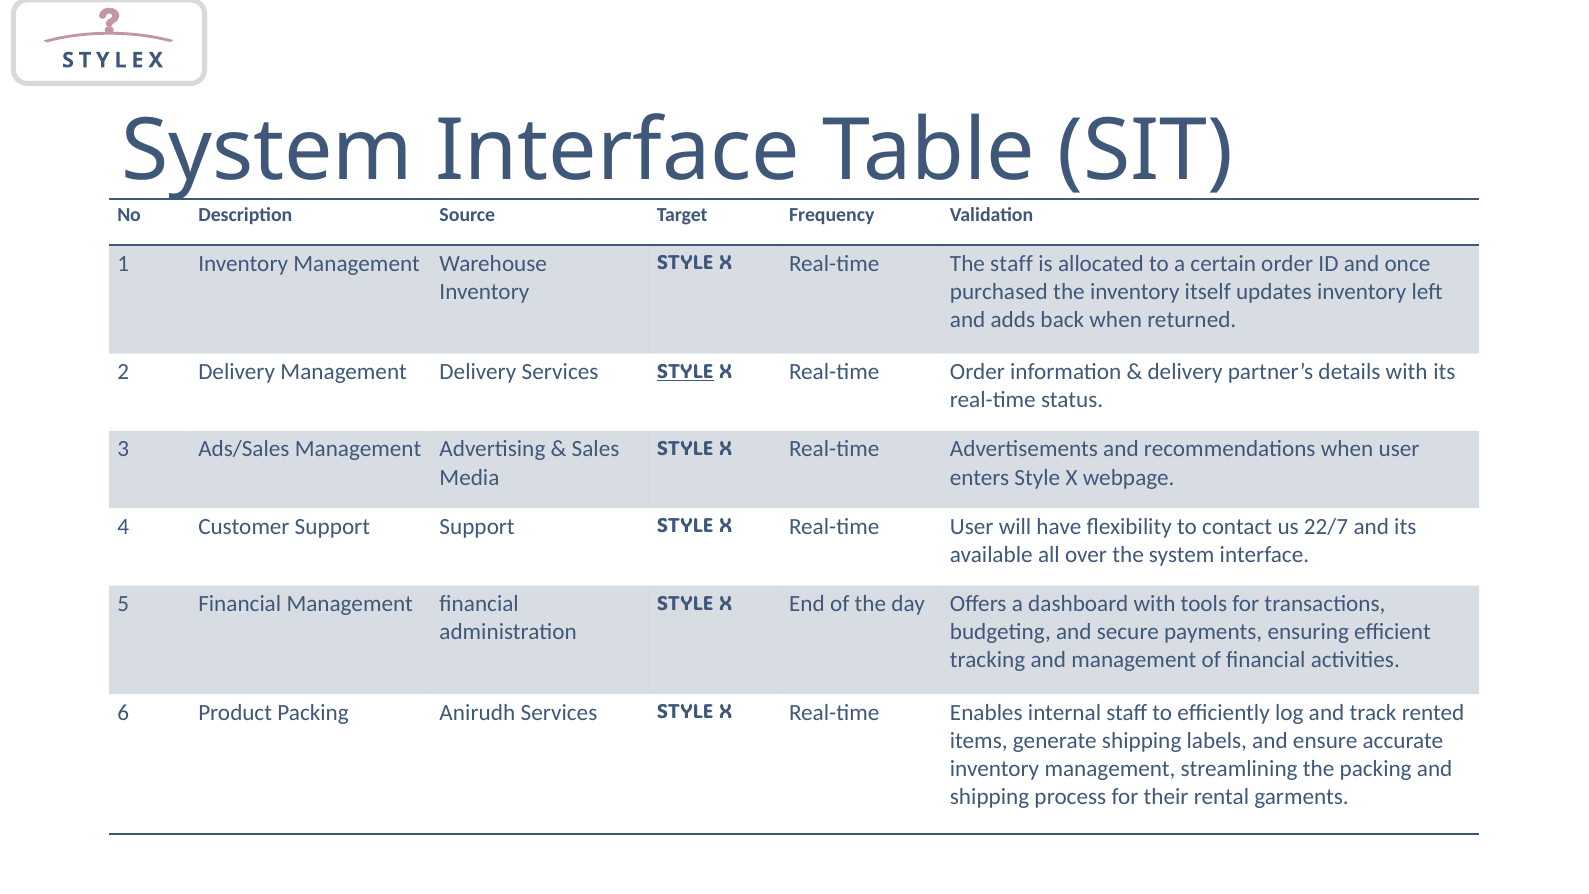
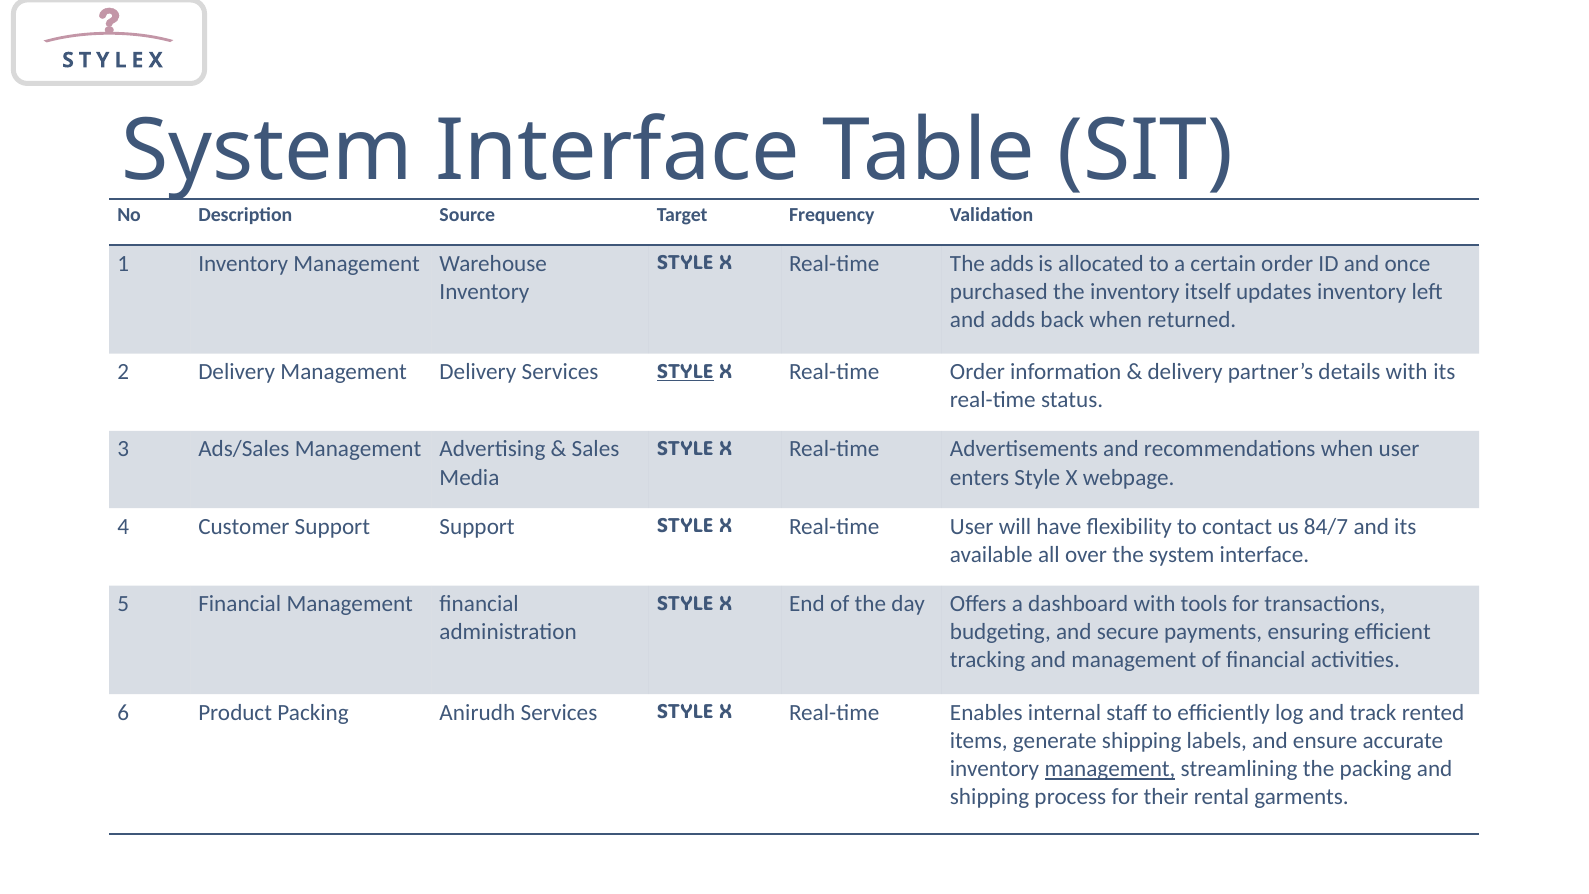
The staff: staff -> adds (1012, 263)
22/7: 22/7 -> 84/7 (1326, 527)
management underline: none -> present (1110, 769)
